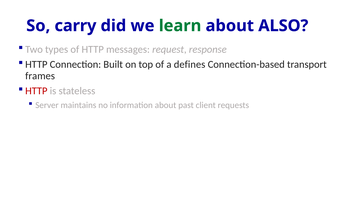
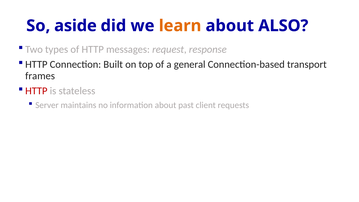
carry: carry -> aside (75, 26)
learn colour: green -> orange (180, 26)
defines: defines -> general (190, 65)
